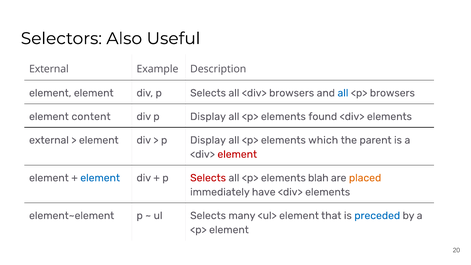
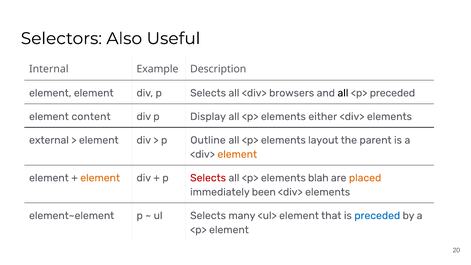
External: External -> Internal (49, 69)
all colour: blue -> black (343, 93)
<p> browsers: browsers -> preceded (392, 93)
found: found -> either (323, 117)
Display: Display -> Outline (208, 140)
which: which -> layout (323, 140)
element colour: red -> orange (237, 154)
element colour: blue -> orange (100, 178)
have: have -> been (264, 192)
